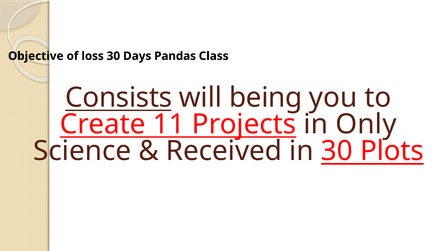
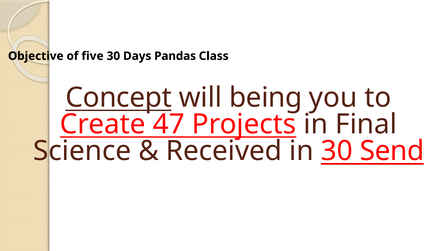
loss: loss -> five (93, 56)
Consists: Consists -> Concept (119, 97)
11: 11 -> 47 (169, 124)
Only: Only -> Final (366, 124)
Plots: Plots -> Send (392, 151)
